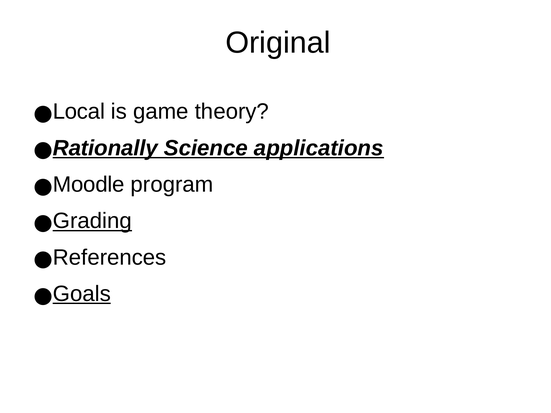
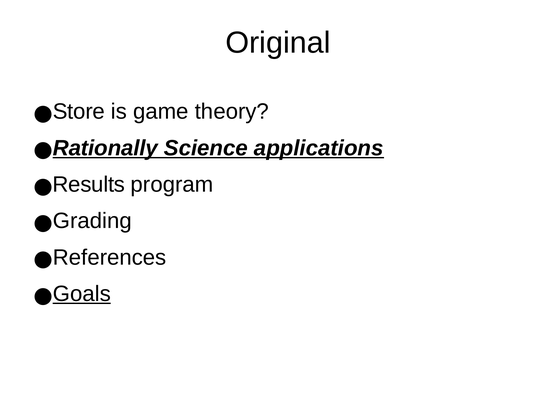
Local: Local -> Store (79, 112)
Moodle: Moodle -> Results (89, 185)
Grading underline: present -> none (92, 221)
